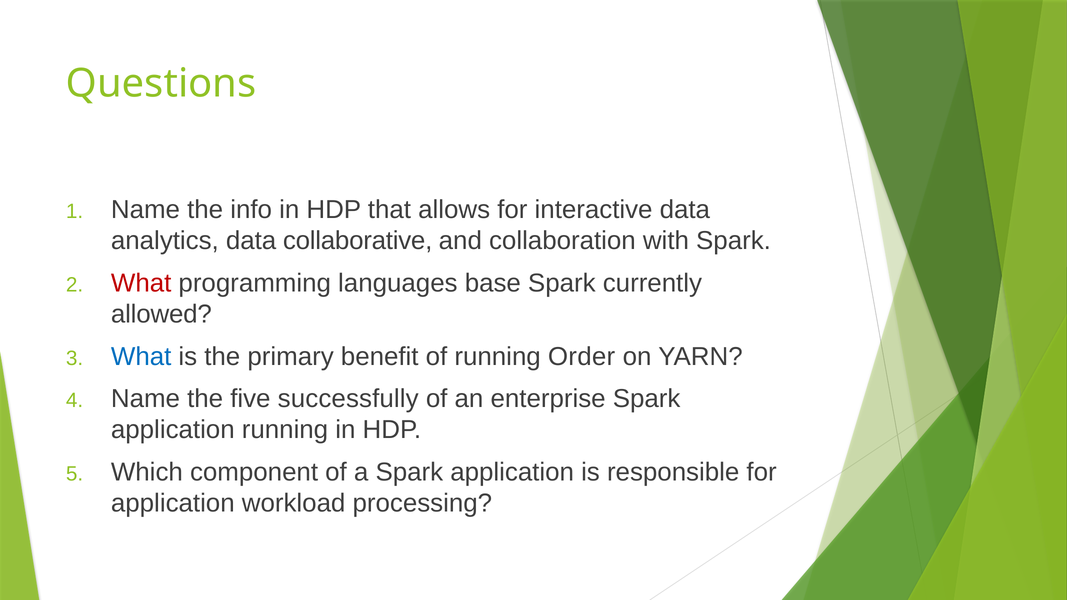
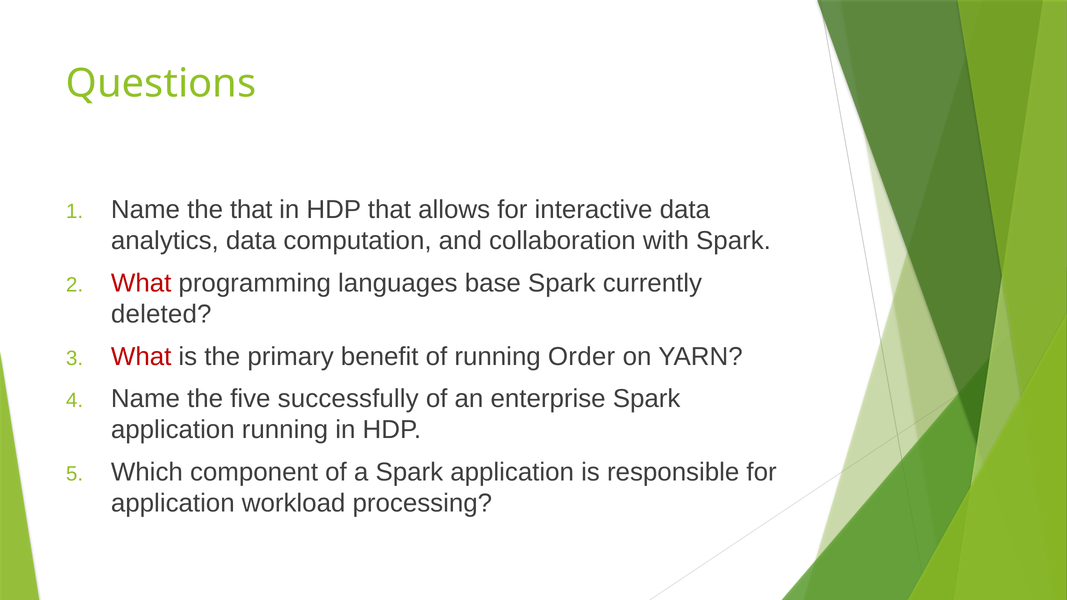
the info: info -> that (251, 210)
collaborative: collaborative -> computation (358, 241)
allowed: allowed -> deleted (161, 314)
What colour: blue -> red (141, 357)
